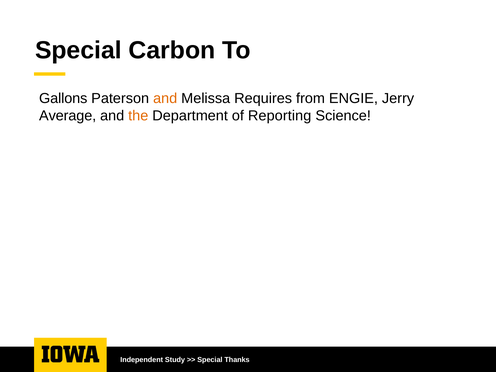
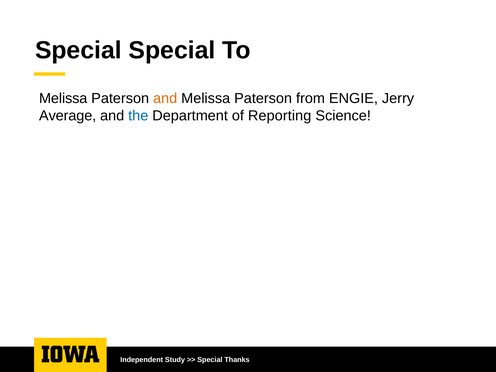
Special Carbon: Carbon -> Special (172, 50)
Gallons: Gallons -> Melissa (63, 99)
Requires: Requires -> Paterson (263, 99)
the colour: orange -> blue (138, 116)
